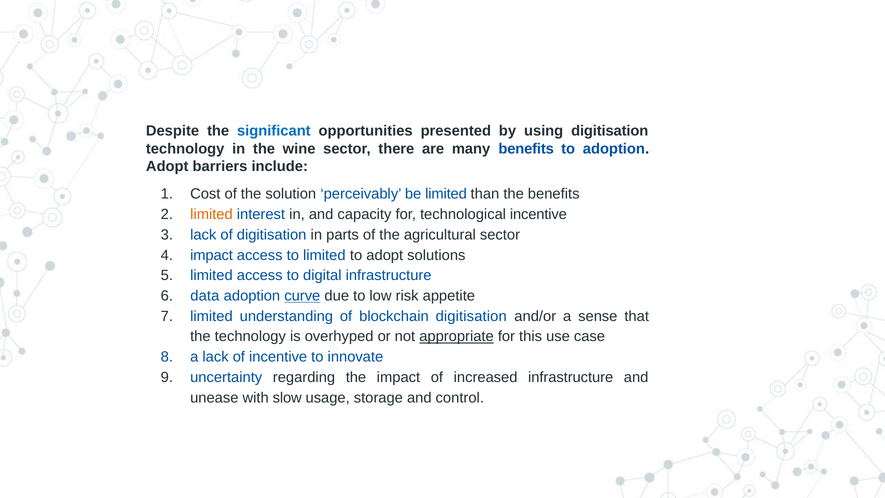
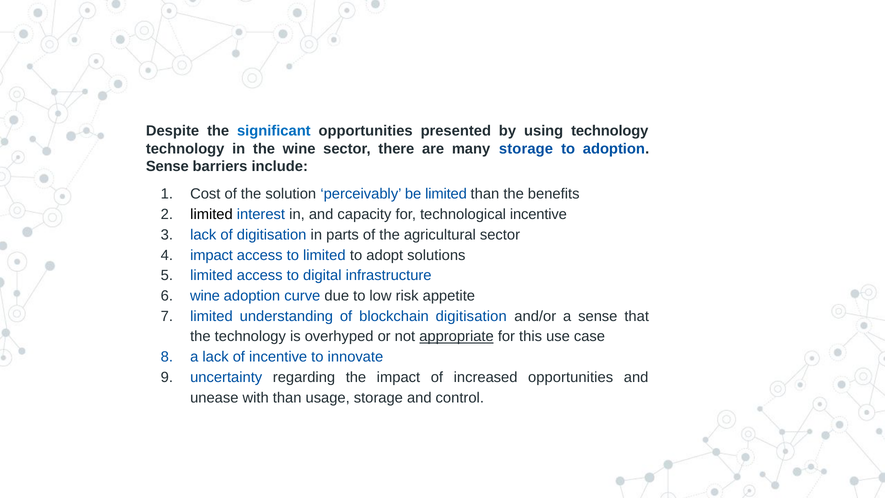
using digitisation: digitisation -> technology (610, 131)
many benefits: benefits -> storage (526, 149)
Adopt: Adopt -> Sense (167, 166)
limited colour: orange -> black (211, 214)
data: data -> wine (205, 296)
curve underline: present -> none (302, 296)
increased infrastructure: infrastructure -> opportunities (571, 377)
with slow: slow -> than (287, 398)
